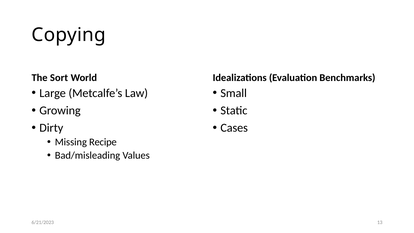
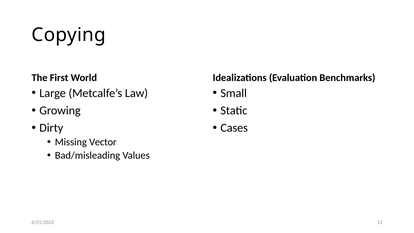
Sort: Sort -> First (59, 78)
Recipe: Recipe -> Vector (103, 142)
